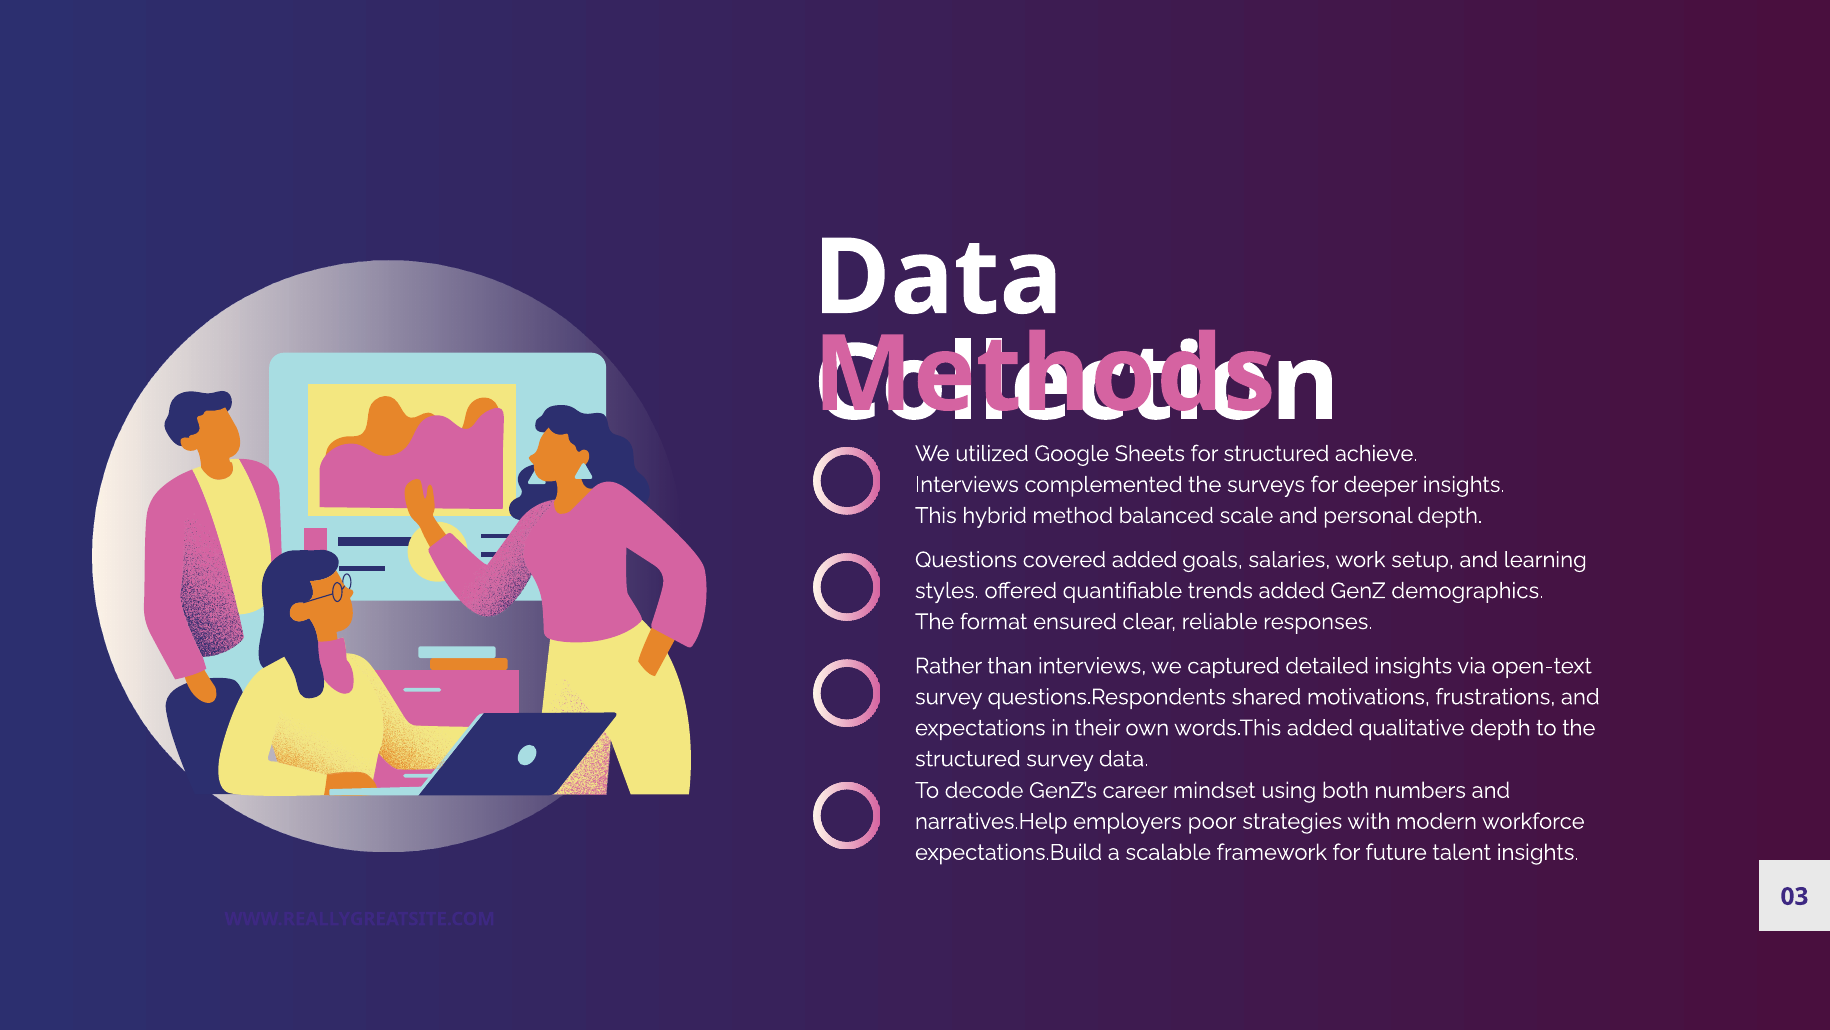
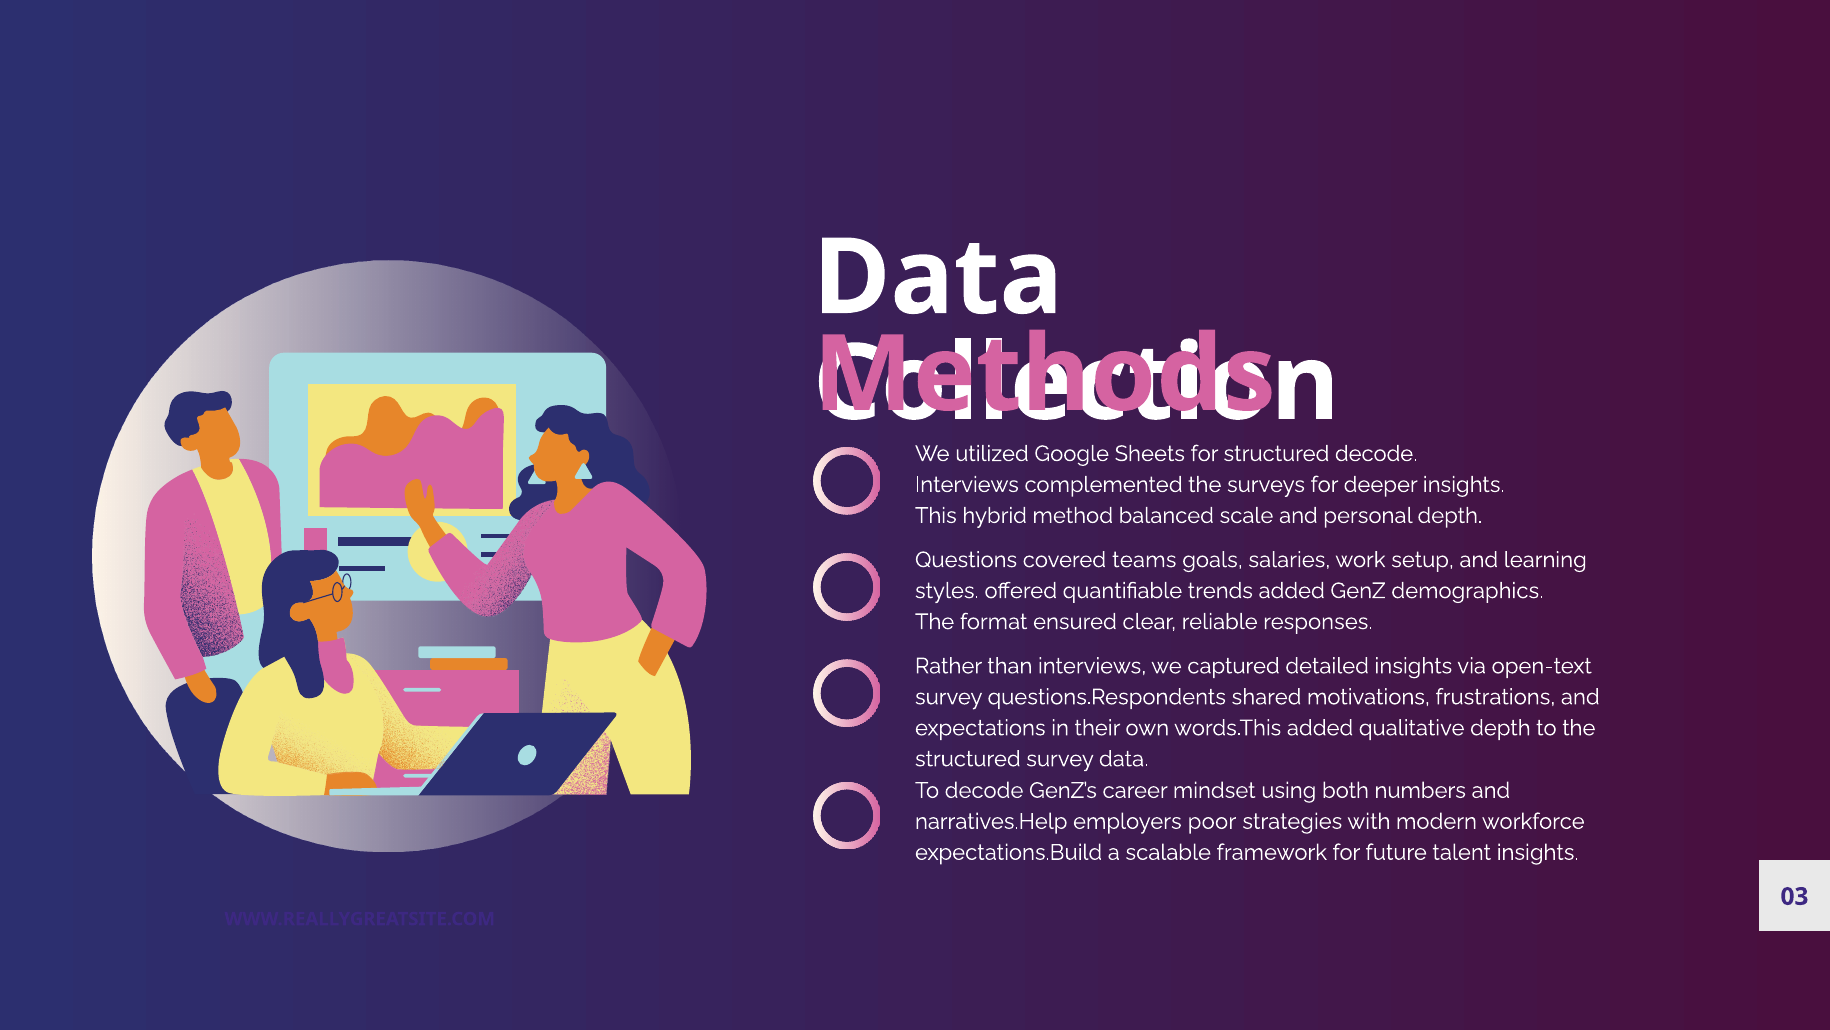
achieve: achieve -> decode (1376, 453)
covered added: added -> teams (1144, 560)
